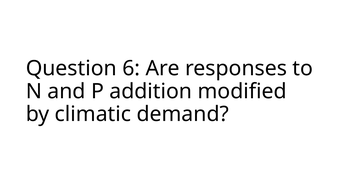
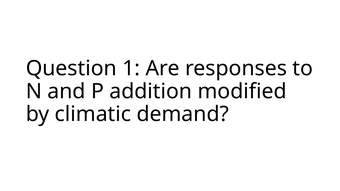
6: 6 -> 1 (131, 68)
